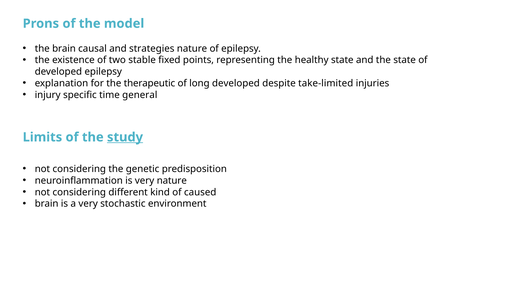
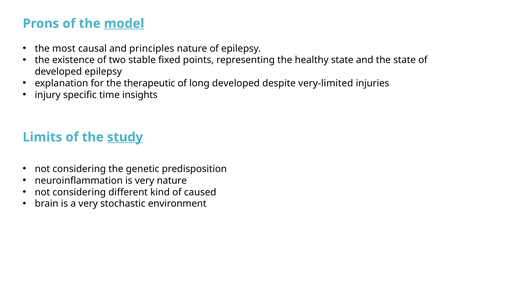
model underline: none -> present (124, 24)
the brain: brain -> most (64, 49)
strategies: strategies -> principles (152, 49)
take-limited: take-limited -> very-limited (326, 83)
general: general -> insights (140, 95)
